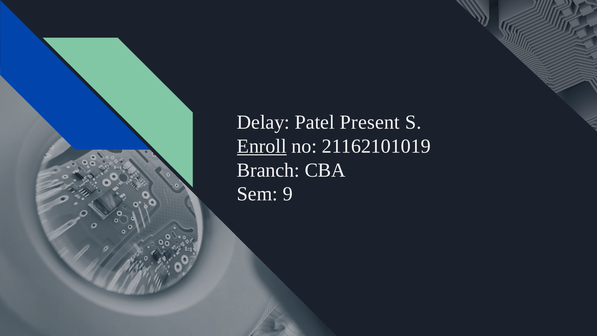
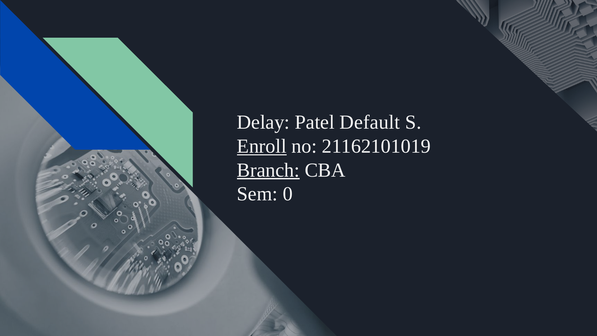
Present: Present -> Default (370, 122)
Branch underline: none -> present (268, 170)
9: 9 -> 0 (288, 194)
